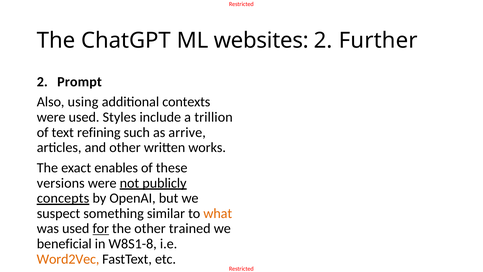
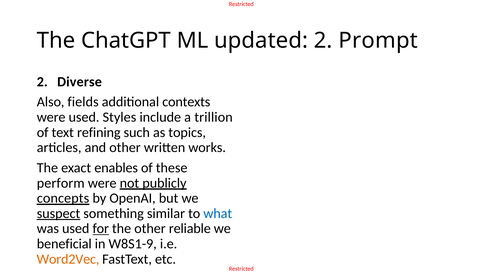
websites: websites -> updated (261, 41)
Further: Further -> Prompt (378, 41)
Prompt: Prompt -> Diverse (80, 82)
using: using -> fields (83, 102)
arrive: arrive -> topics (187, 132)
versions: versions -> perform (61, 183)
suspect underline: none -> present (59, 213)
what colour: orange -> blue (218, 213)
trained: trained -> reliable (190, 228)
W8S1-8: W8S1-8 -> W8S1-9 (133, 244)
